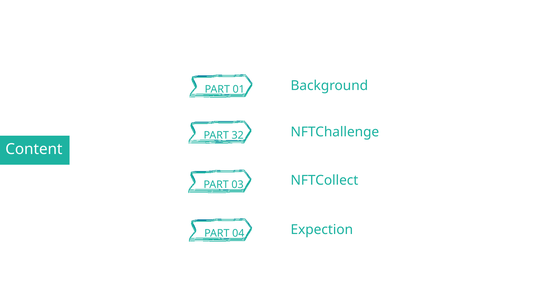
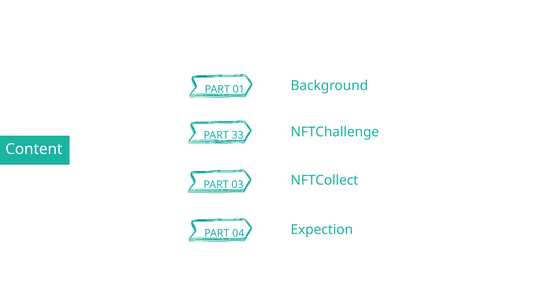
32: 32 -> 33 (238, 136)
